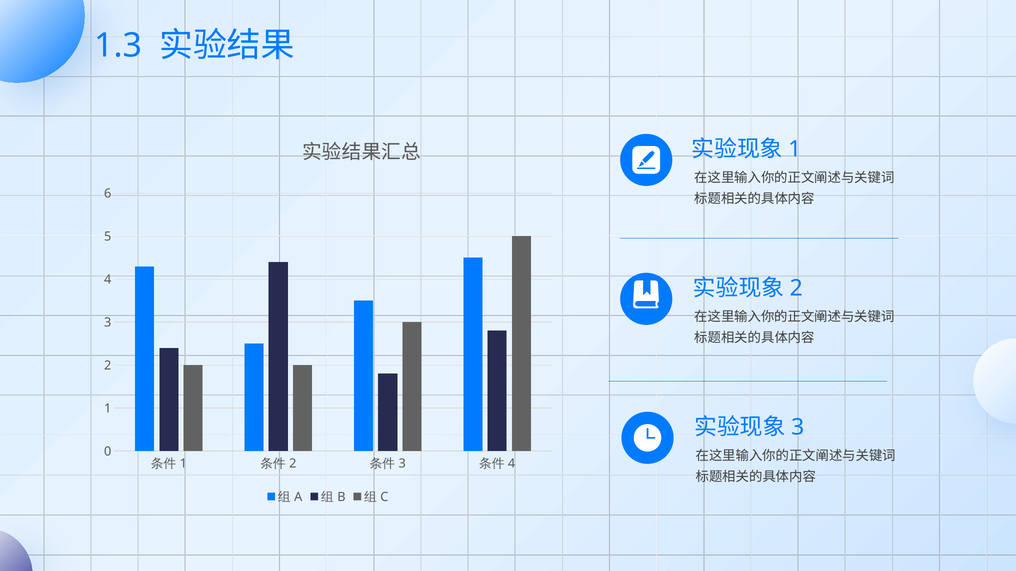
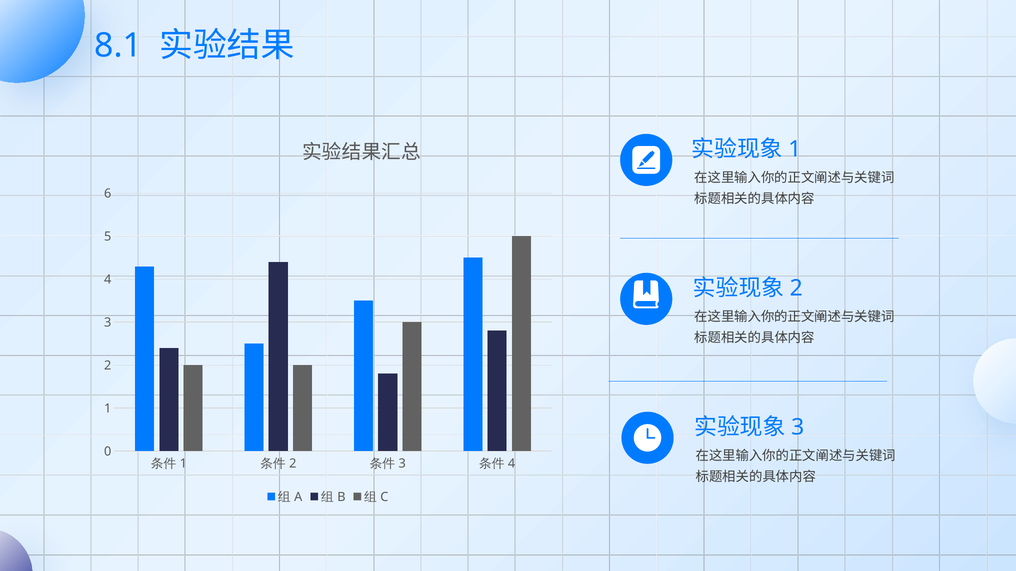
1.3: 1.3 -> 8.1 (118, 45)
